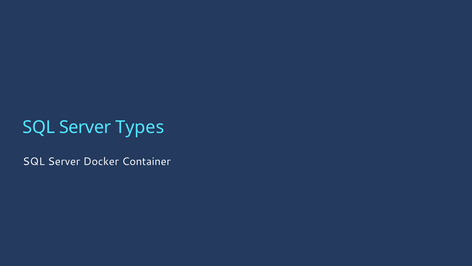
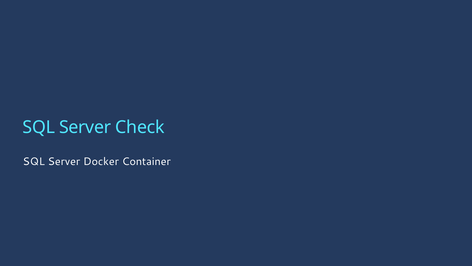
Types: Types -> Check (140, 127)
